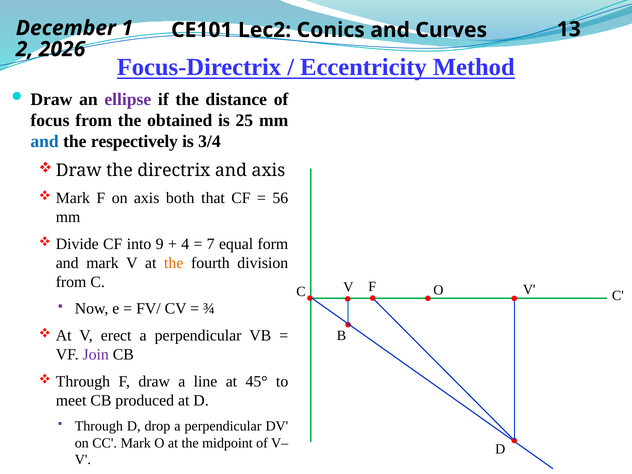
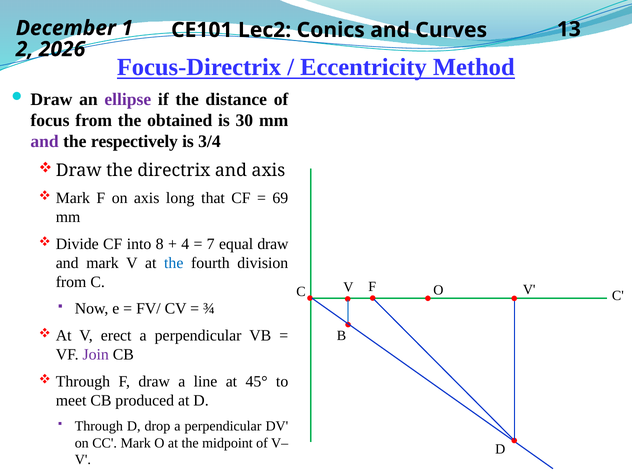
25: 25 -> 30 (244, 120)
and colour: blue -> purple (45, 141)
both: both -> long (180, 198)
56: 56 -> 69 (280, 198)
9: 9 -> 8 (160, 244)
equal form: form -> draw (273, 244)
the colour: orange -> blue (174, 263)
